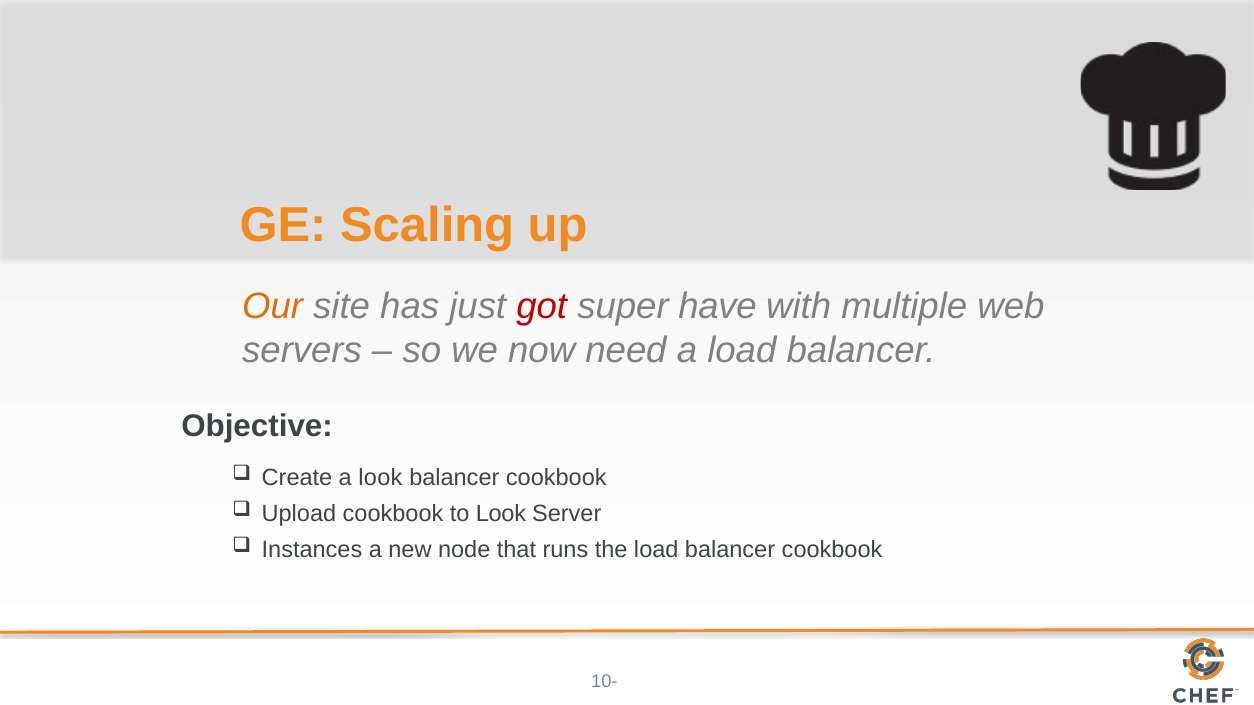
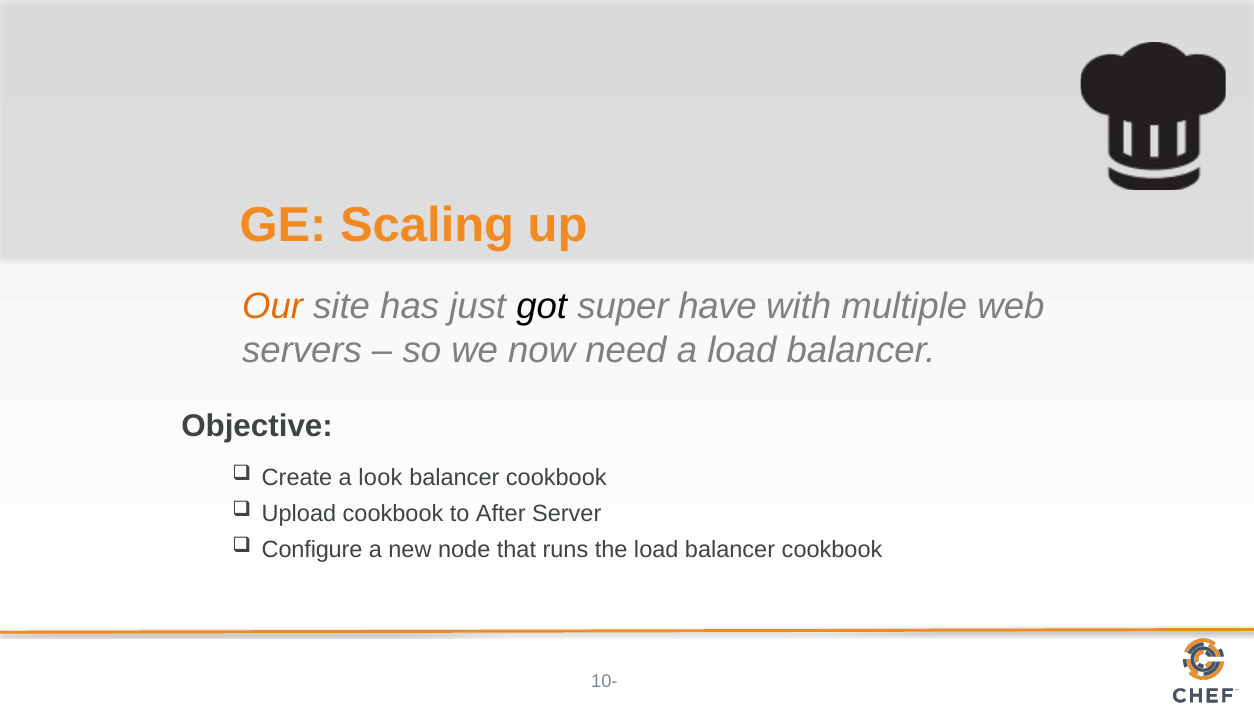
got colour: red -> black (542, 307)
to Look: Look -> After (501, 514)
Instances: Instances -> Configure (312, 550)
